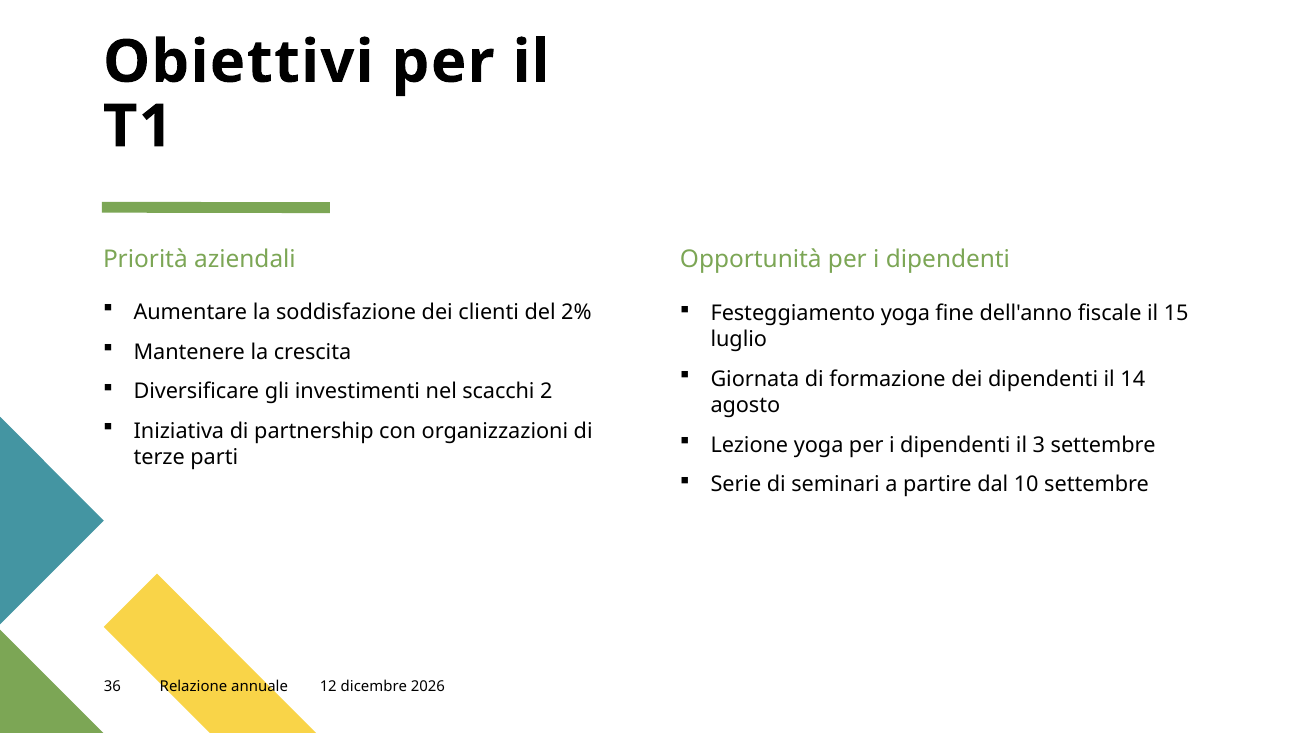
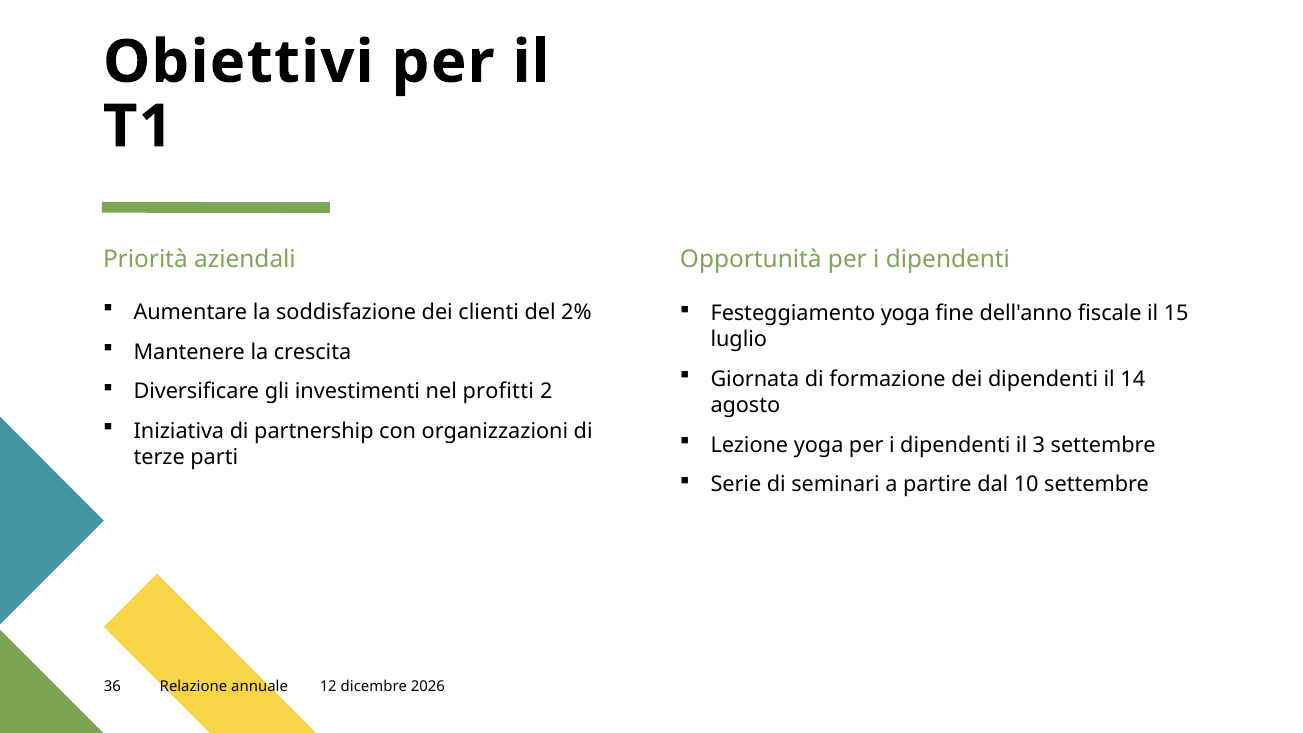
scacchi: scacchi -> profitti (498, 392)
